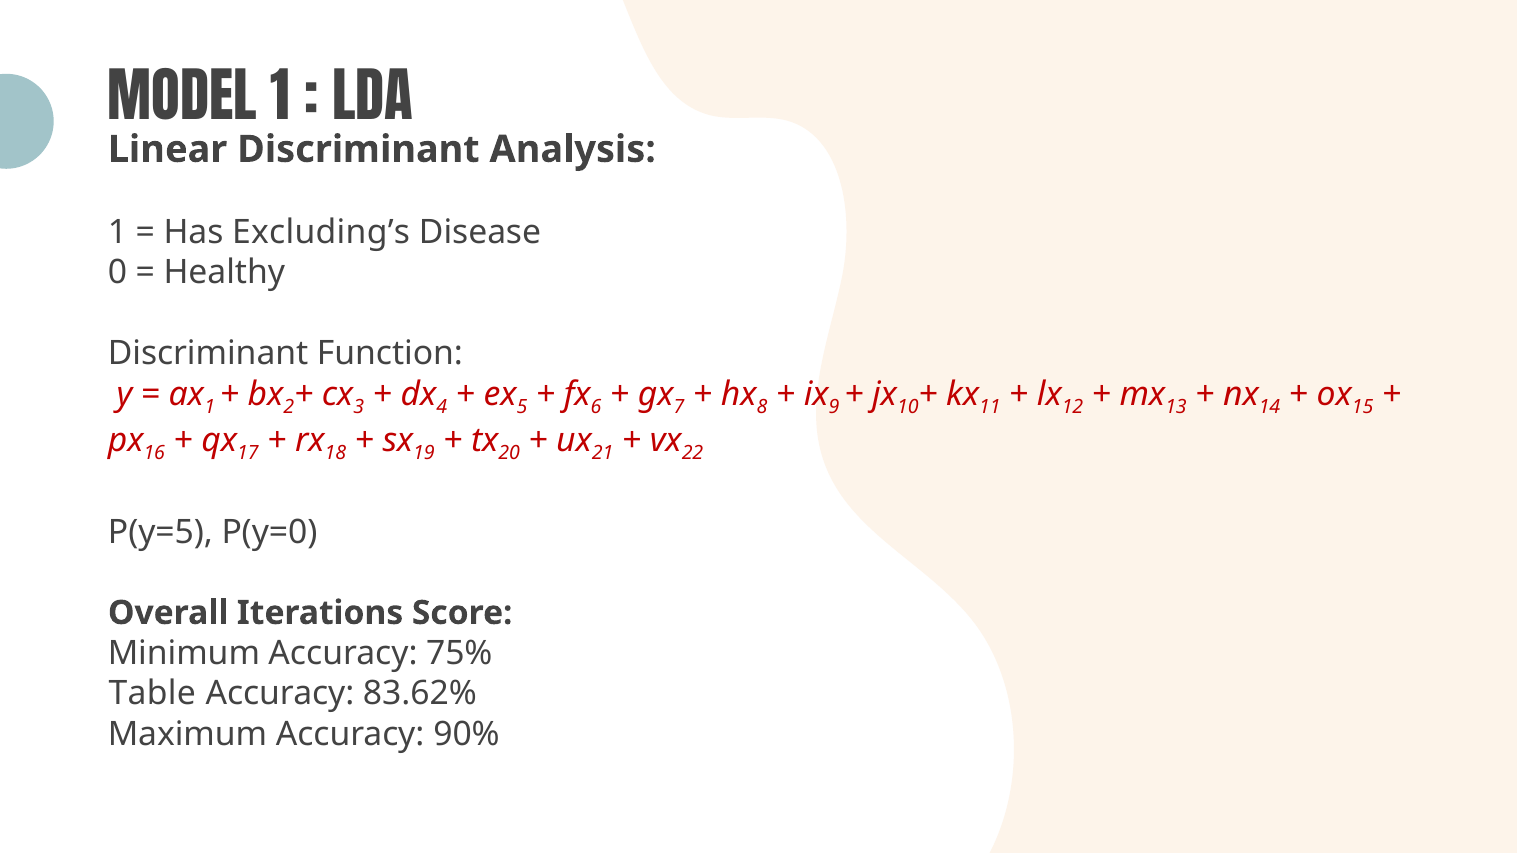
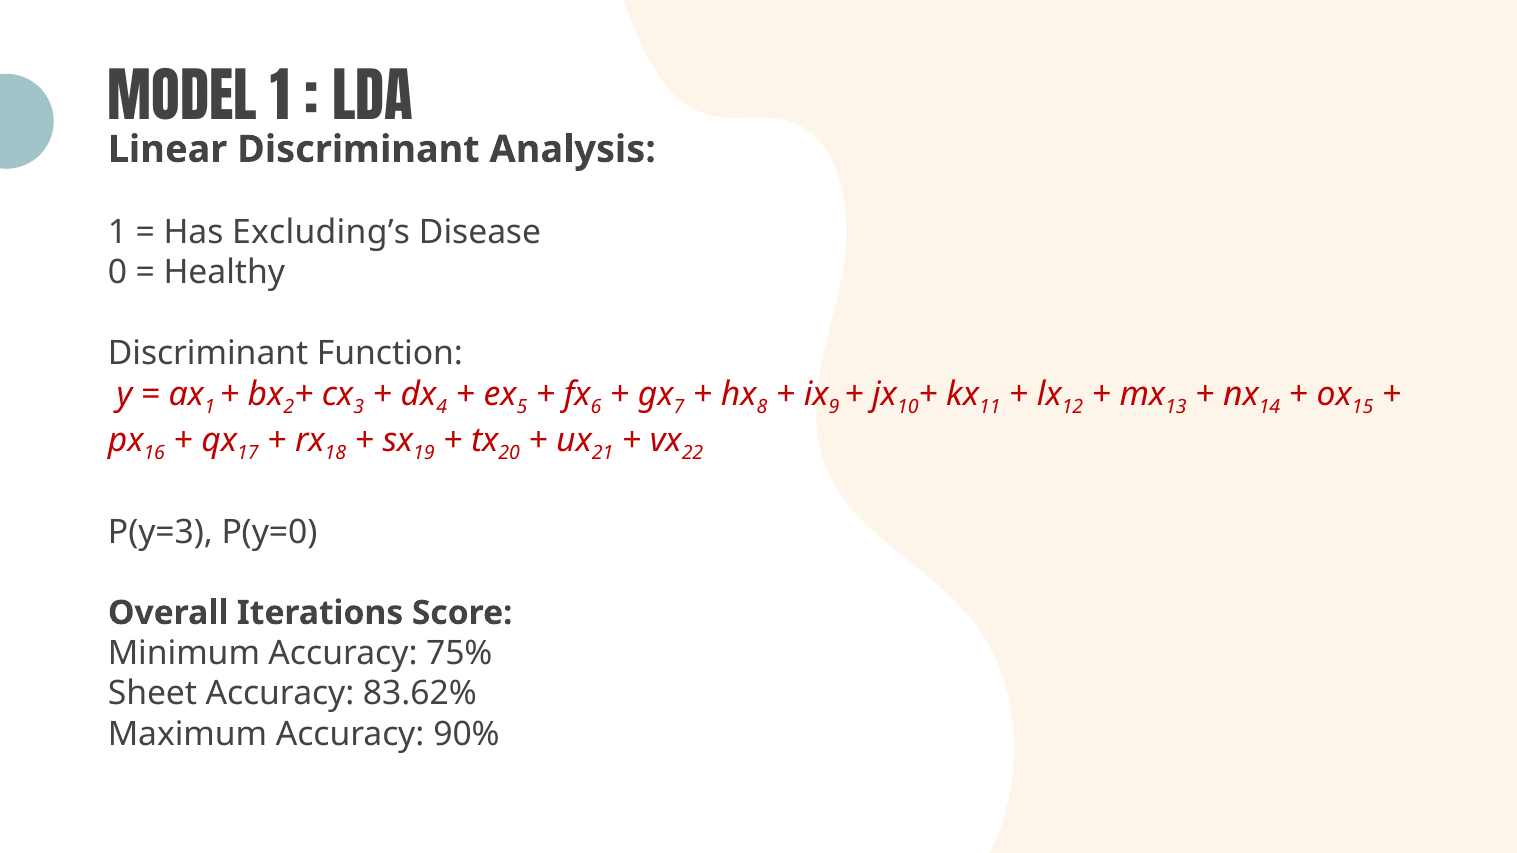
P(y=5: P(y=5 -> P(y=3 (160, 532)
Table: Table -> Sheet (152, 694)
